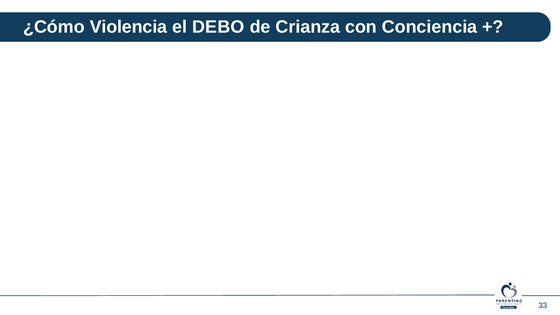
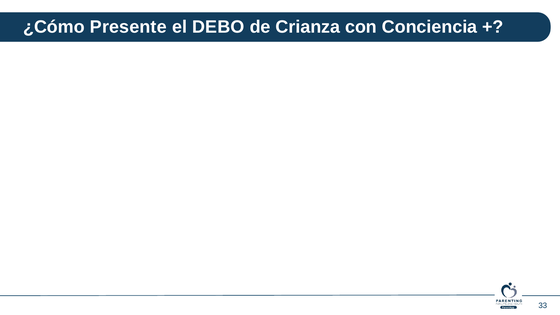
Violencia: Violencia -> Presente (128, 27)
